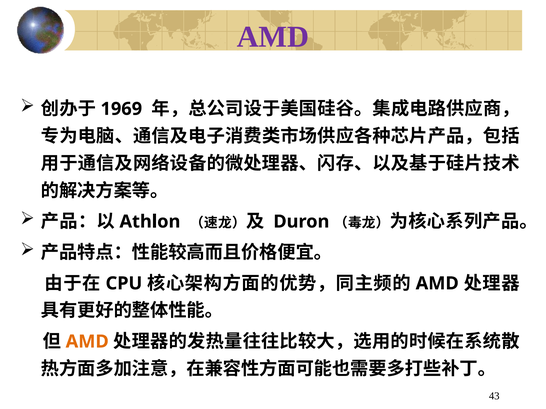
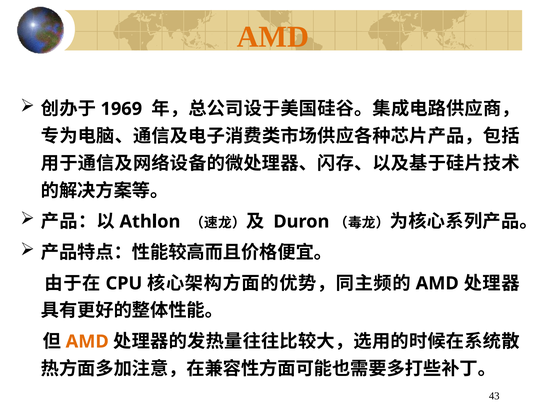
AMD colour: purple -> orange (273, 37)
